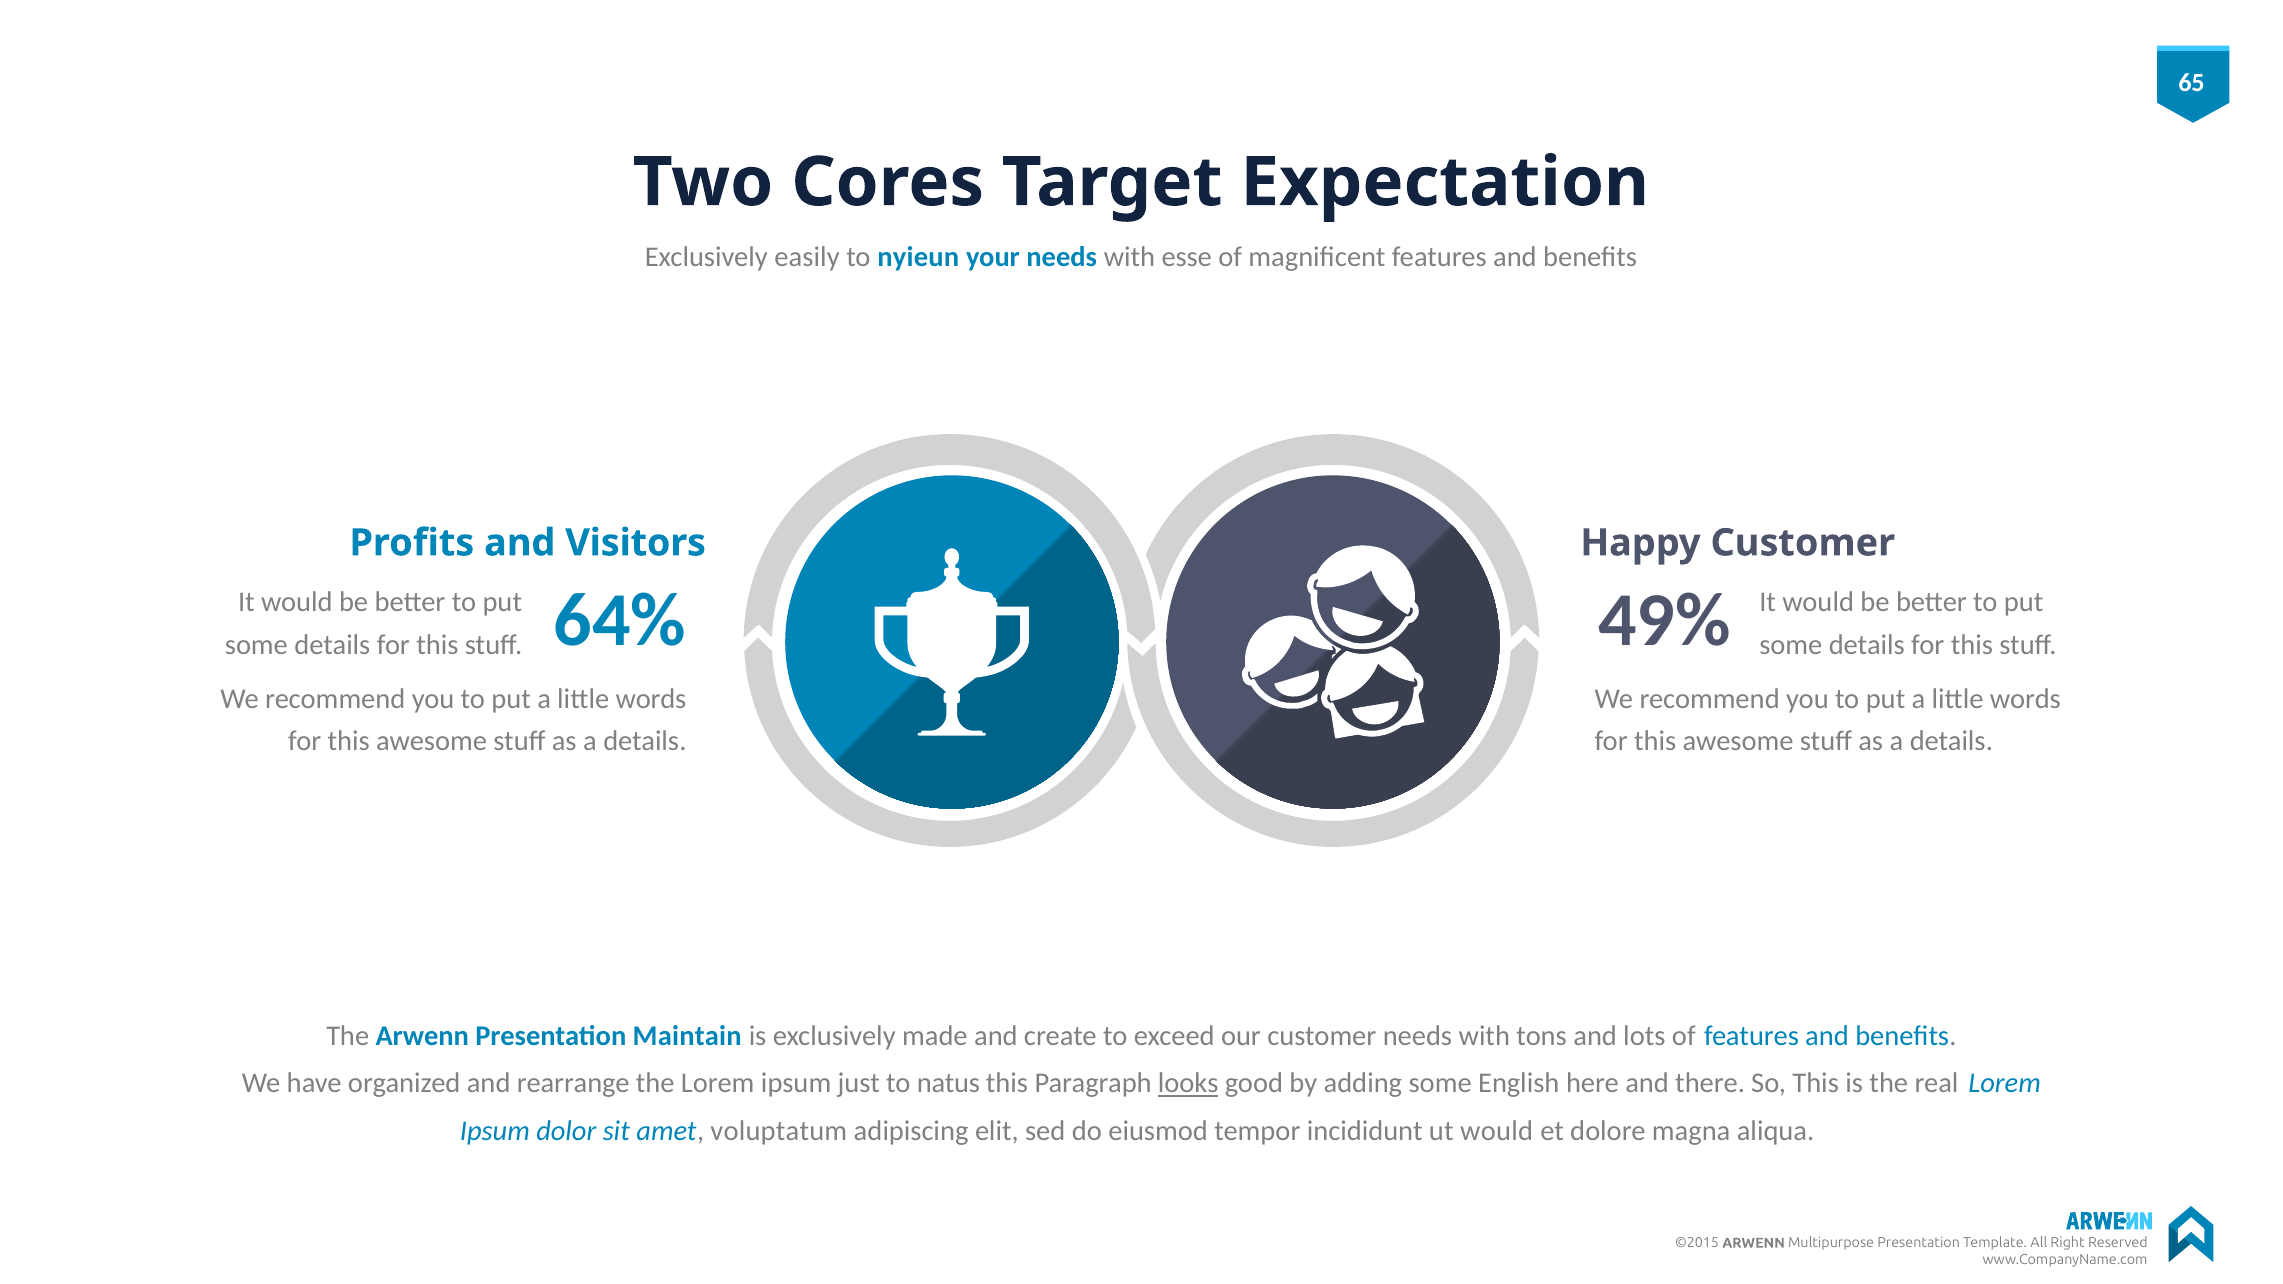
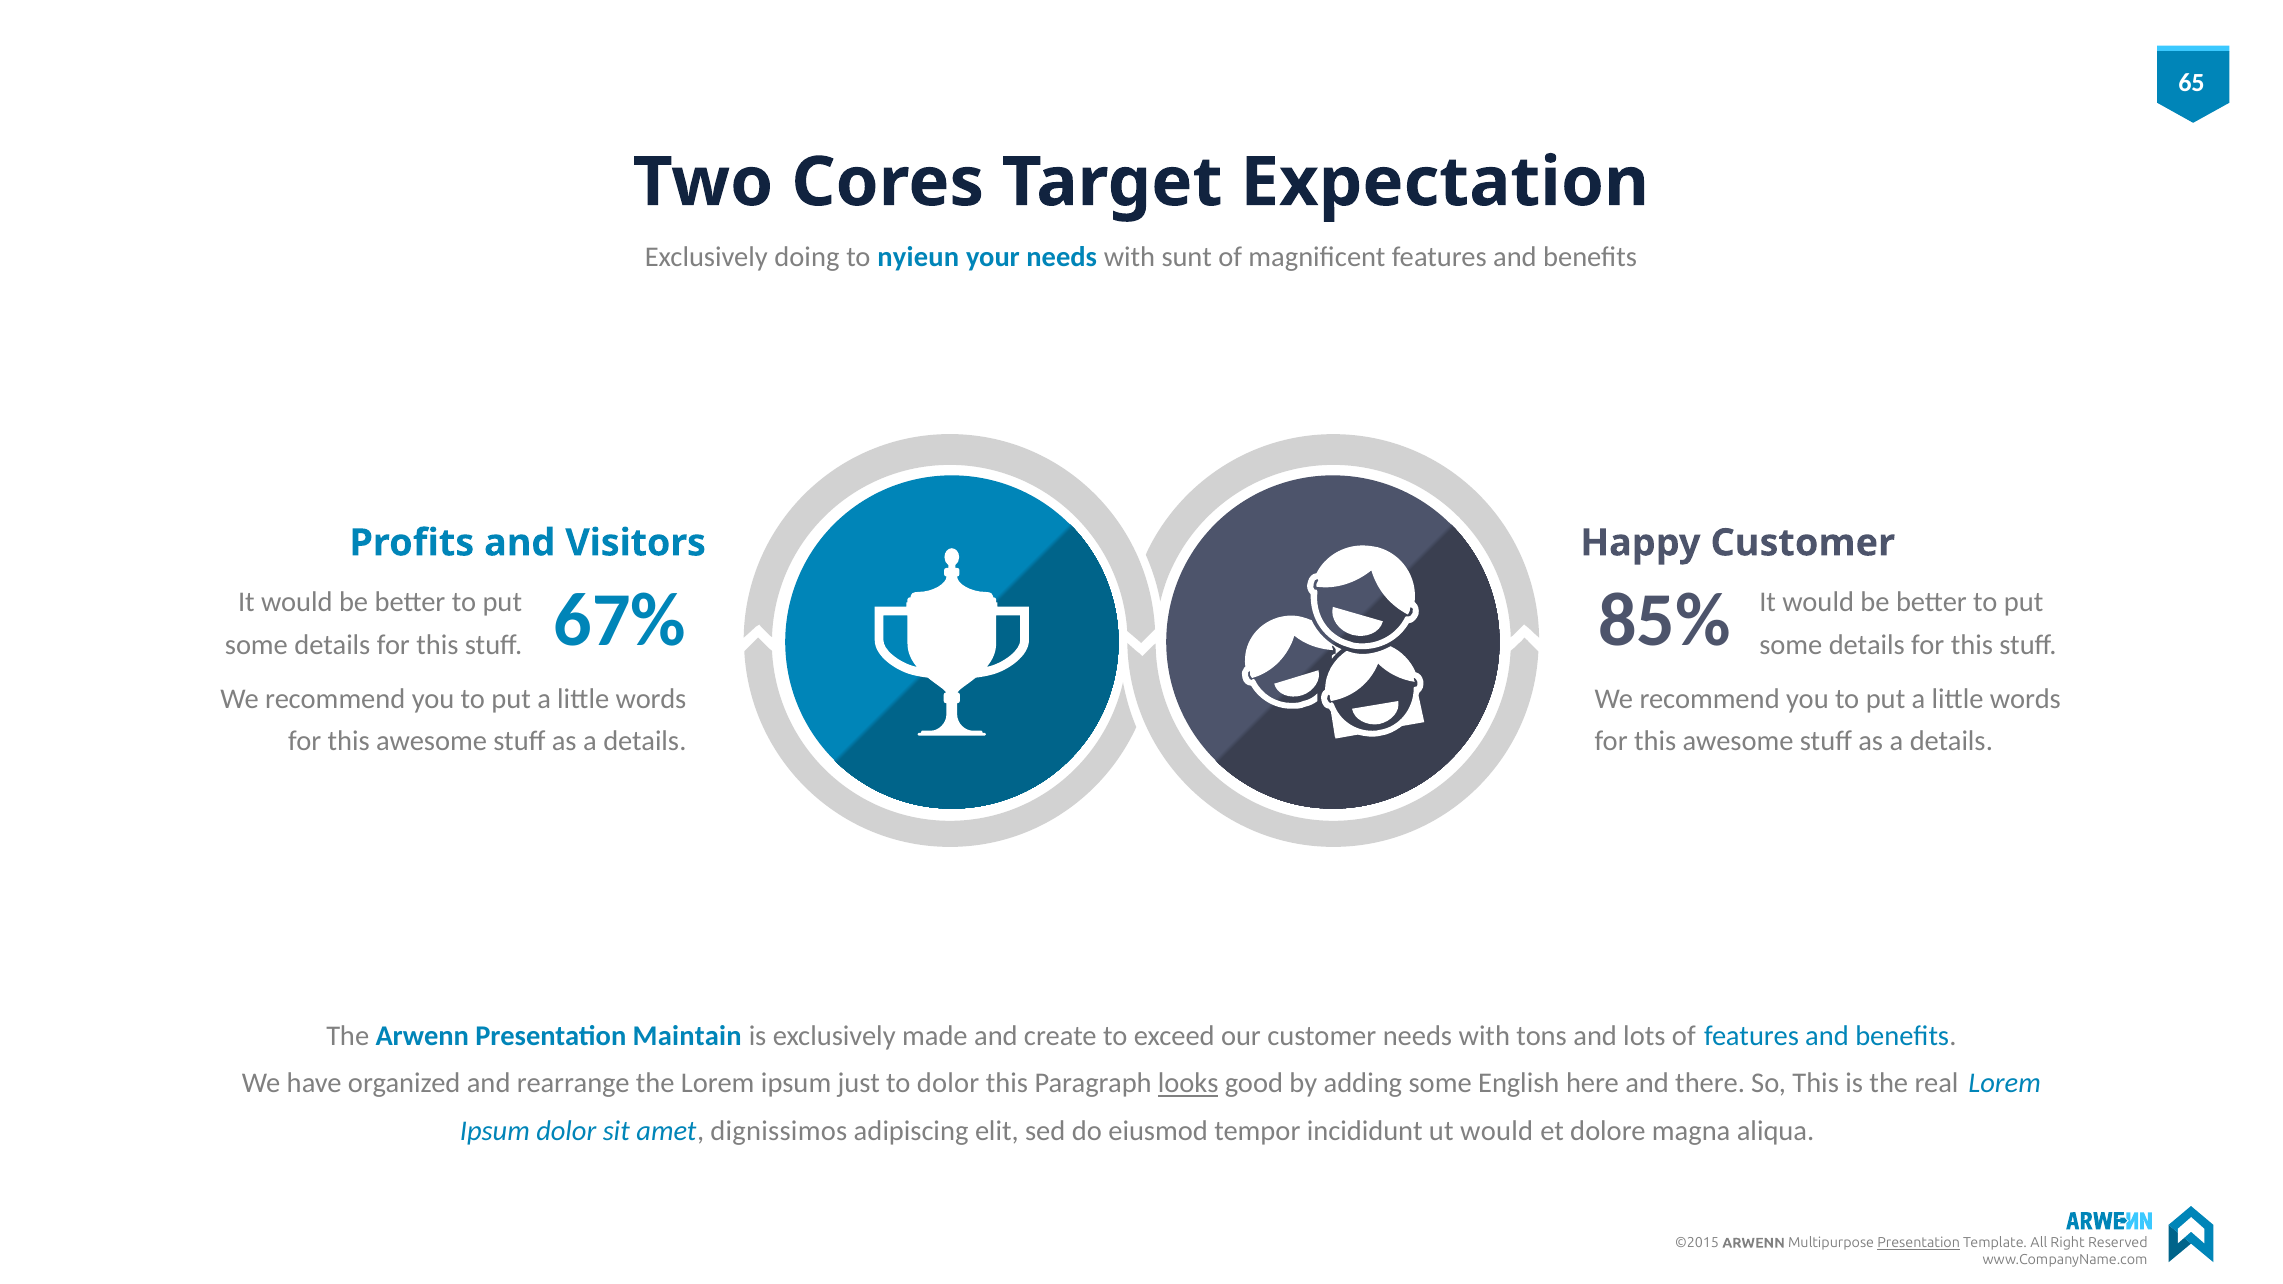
easily: easily -> doing (807, 257)
esse: esse -> sunt (1187, 257)
64%: 64% -> 67% (620, 621)
49%: 49% -> 85% (1665, 621)
to natus: natus -> dolor (948, 1084)
voluptatum: voluptatum -> dignissimos (779, 1131)
Presentation underline: none -> present (1919, 1243)
